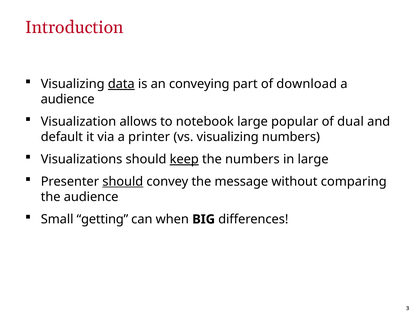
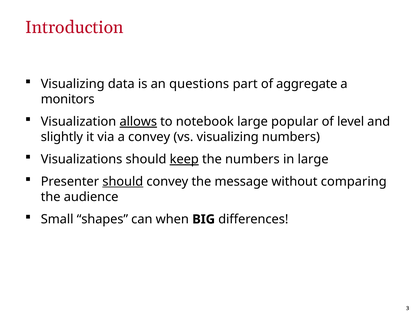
data underline: present -> none (121, 84)
conveying: conveying -> questions (199, 84)
download: download -> aggregate (307, 84)
audience: audience -> monitors (68, 99)
allows underline: none -> present (138, 122)
dual: dual -> level (351, 122)
default: default -> slightly (62, 137)
a printer: printer -> convey (149, 137)
getting: getting -> shapes (102, 219)
